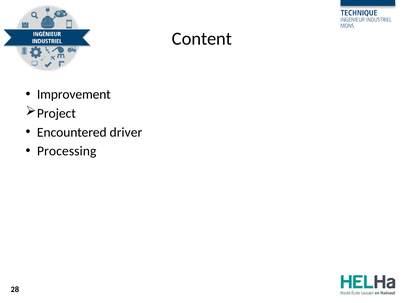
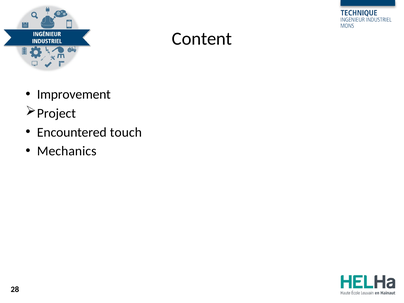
driver: driver -> touch (126, 132)
Processing: Processing -> Mechanics (67, 151)
